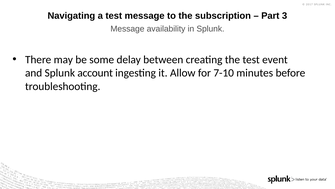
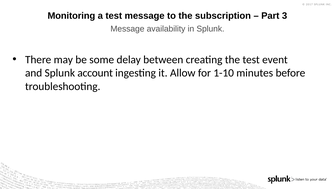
Navigating: Navigating -> Monitoring (71, 16)
7-10: 7-10 -> 1-10 (224, 73)
